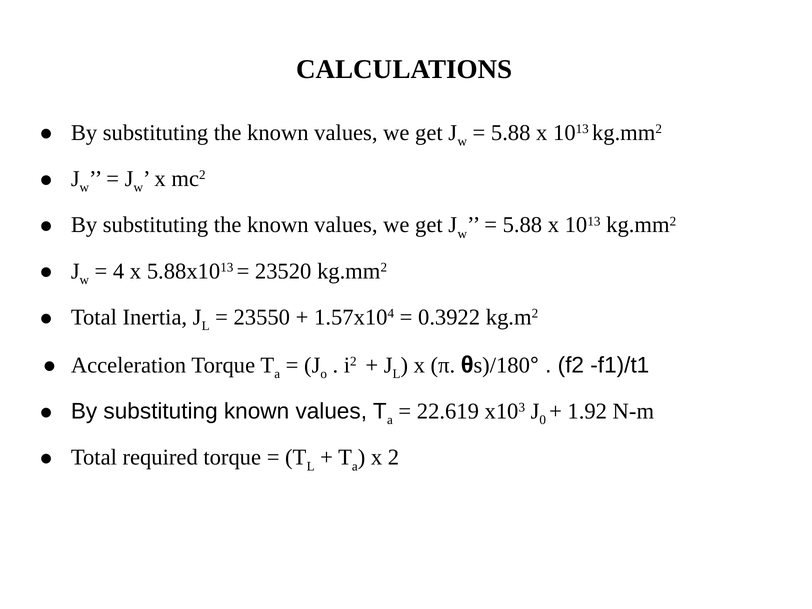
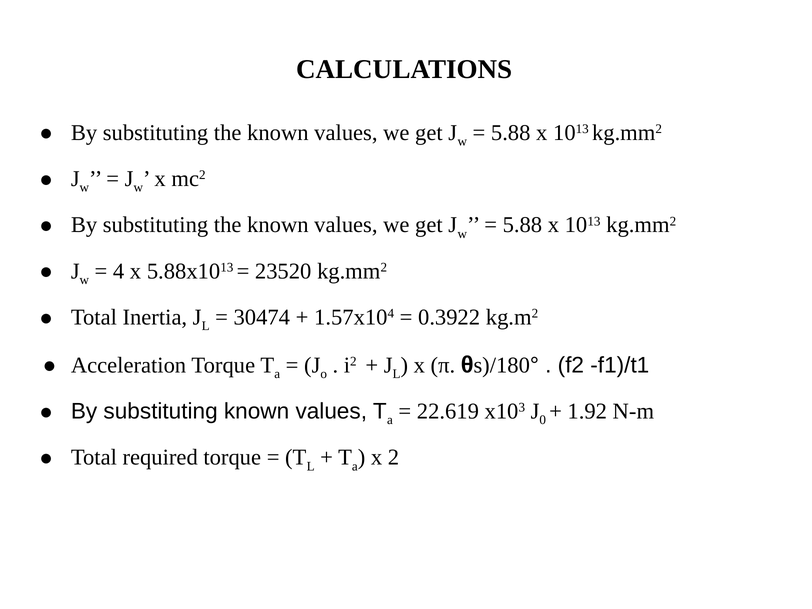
23550: 23550 -> 30474 (262, 317)
